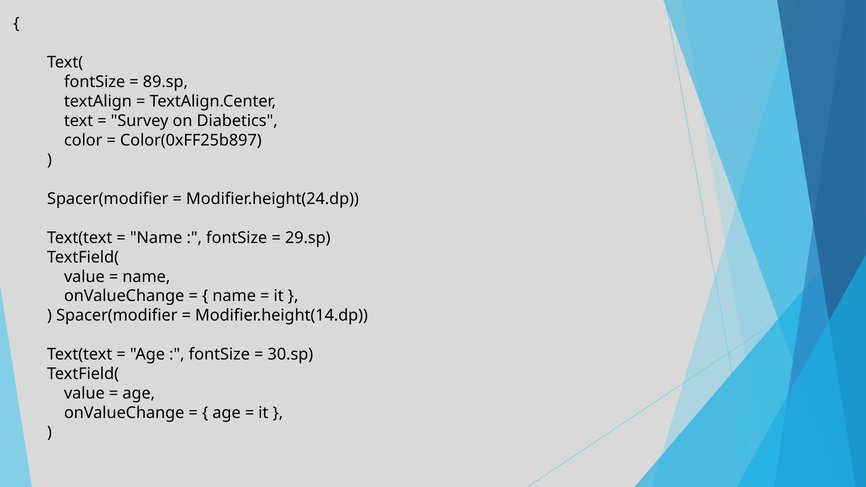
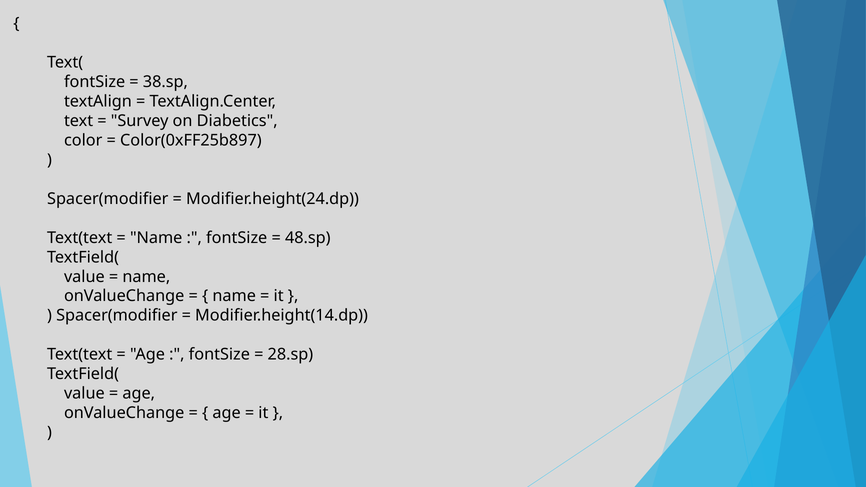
89.sp: 89.sp -> 38.sp (165, 82)
29.sp: 29.sp -> 48.sp (308, 238)
30.sp: 30.sp -> 28.sp (290, 355)
